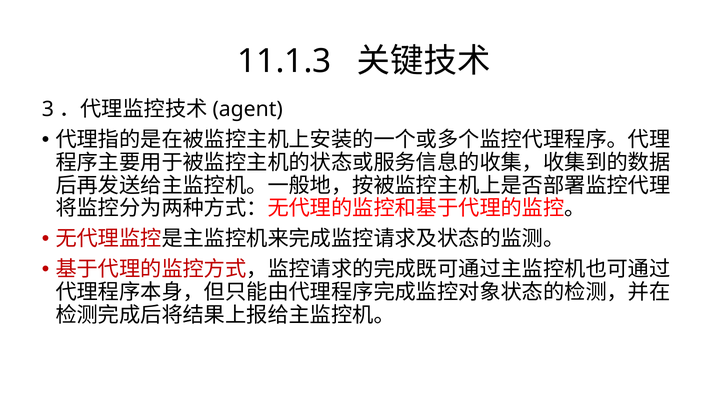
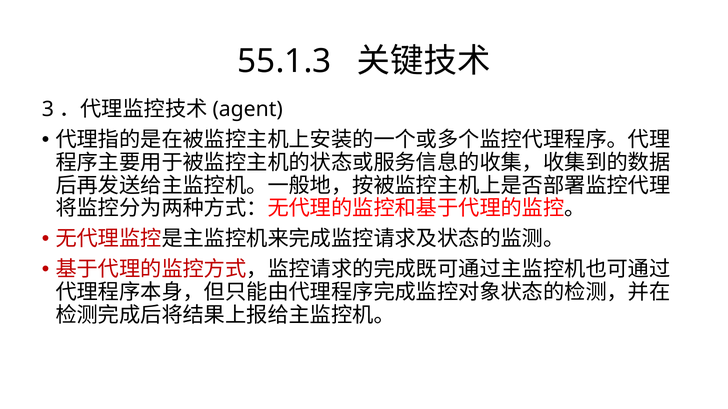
11.1.3: 11.1.3 -> 55.1.3 (284, 61)
